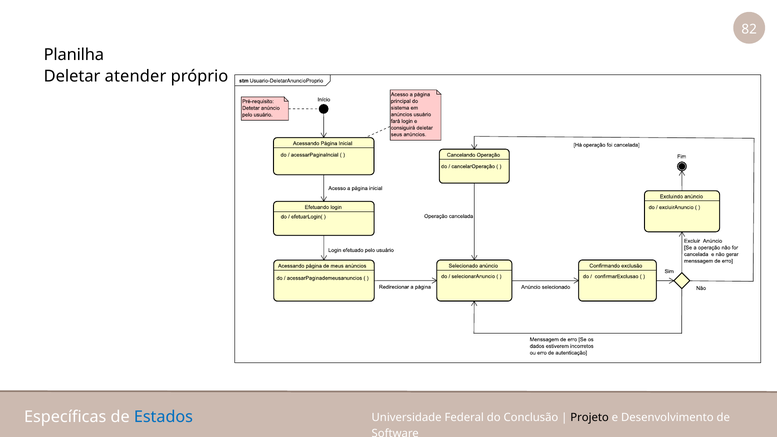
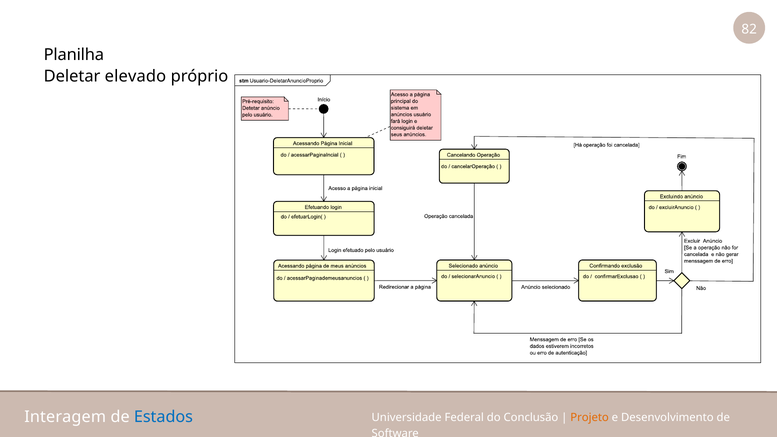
atender: atender -> elevado (135, 76)
Específicas: Específicas -> Interagem (65, 417)
Projeto colour: black -> orange (590, 418)
